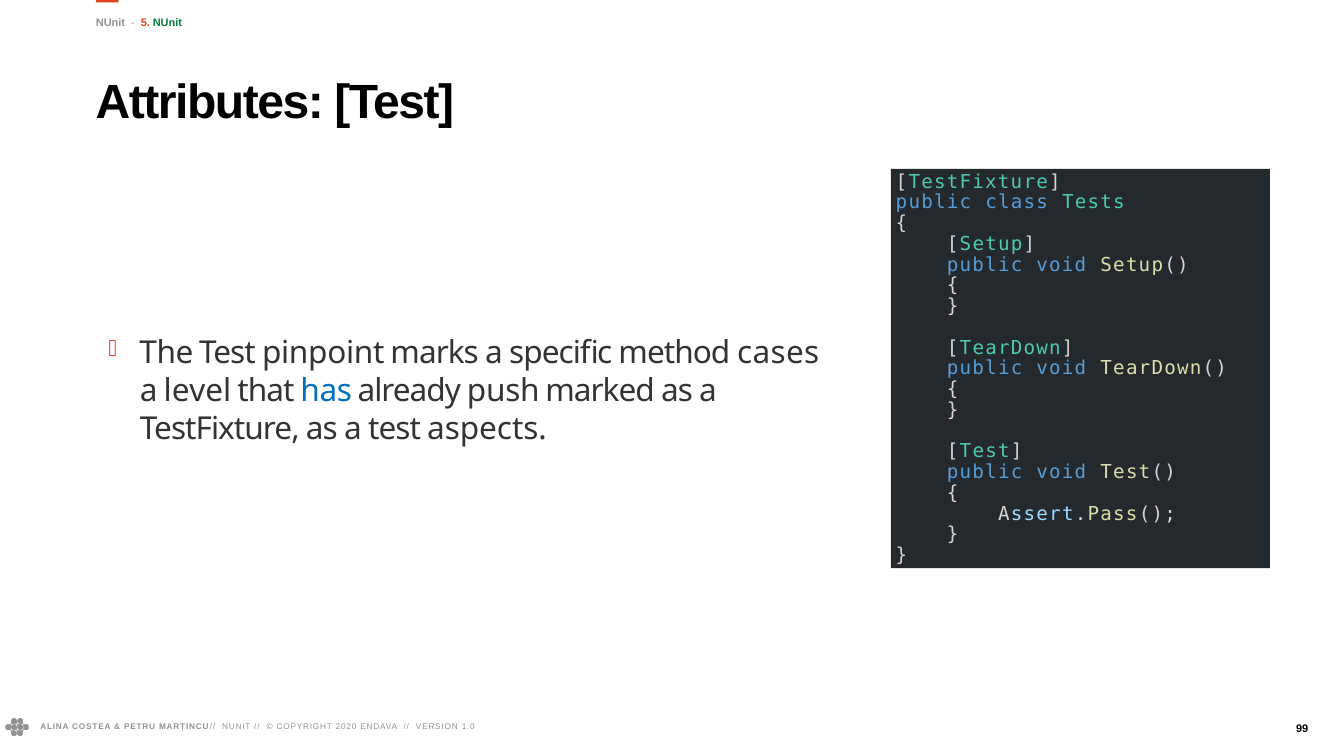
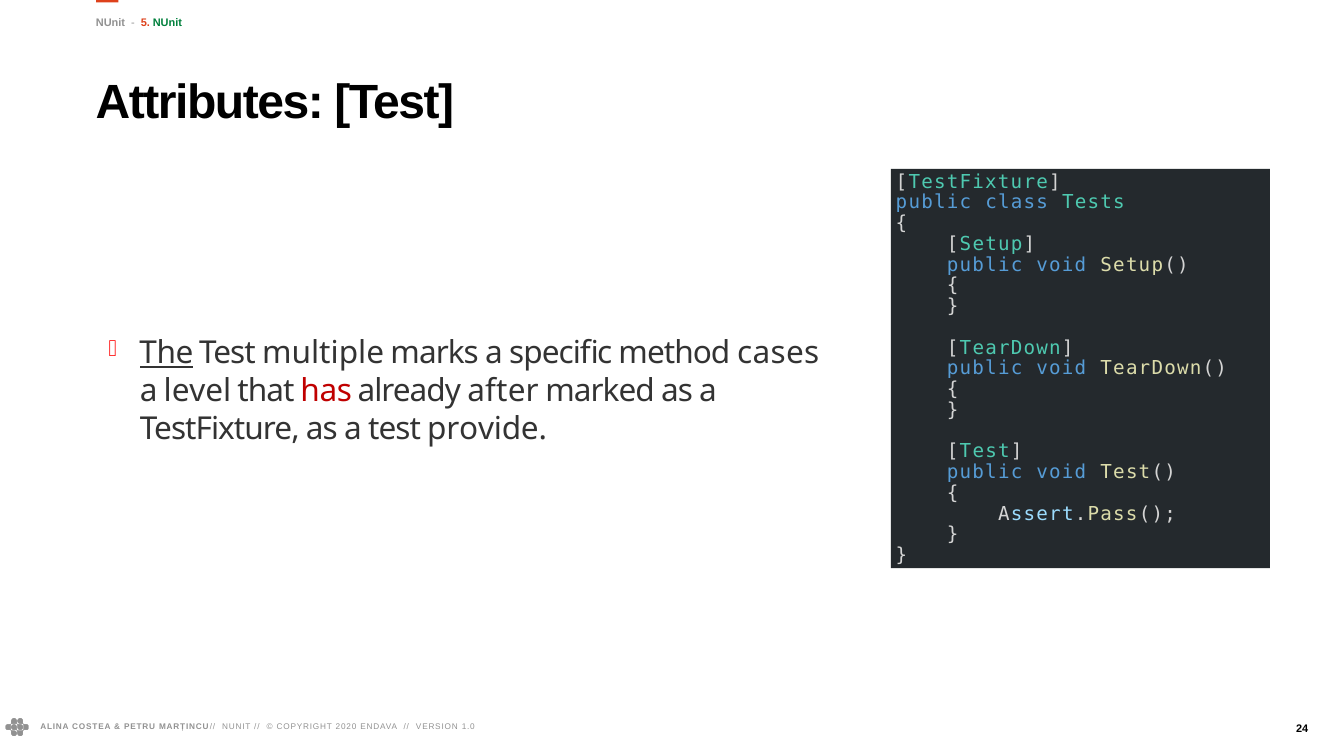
The underline: none -> present (166, 354)
pinpoint: pinpoint -> multiple (323, 354)
has colour: blue -> red (326, 391)
push: push -> after (503, 391)
aspects: aspects -> provide (487, 429)
99: 99 -> 24 (1302, 730)
